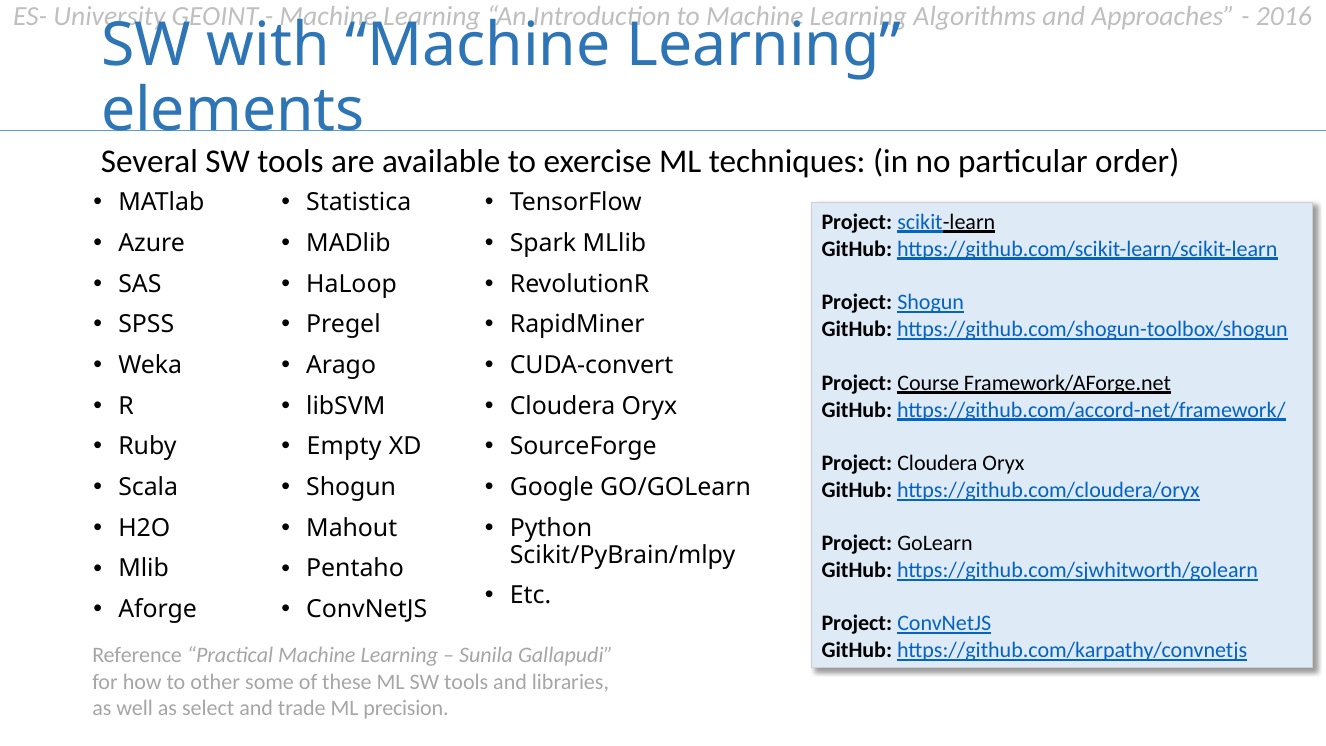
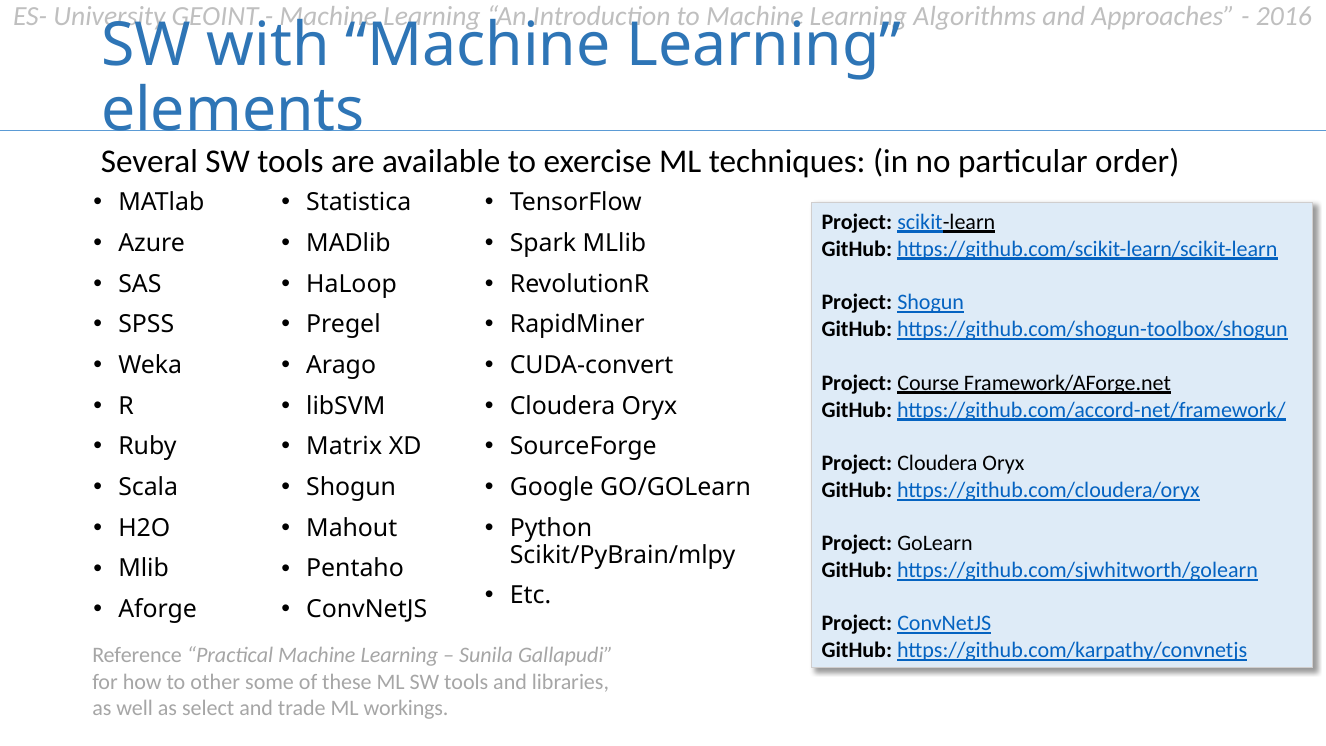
Empty: Empty -> Matrix (344, 447)
precision: precision -> workings (406, 708)
